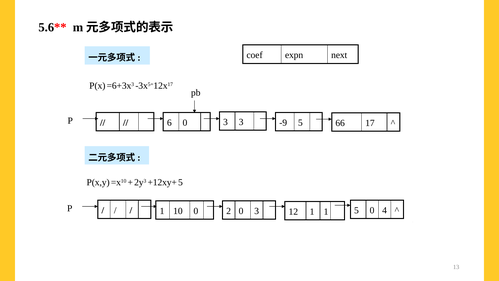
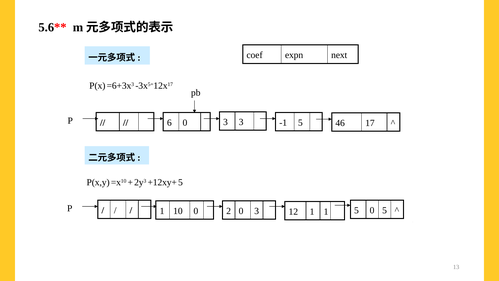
-9: -9 -> -1 (283, 122)
66: 66 -> 46 (340, 123)
0 4: 4 -> 5 (385, 210)
